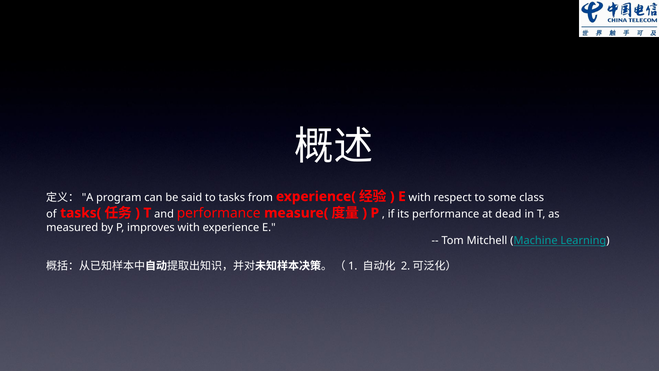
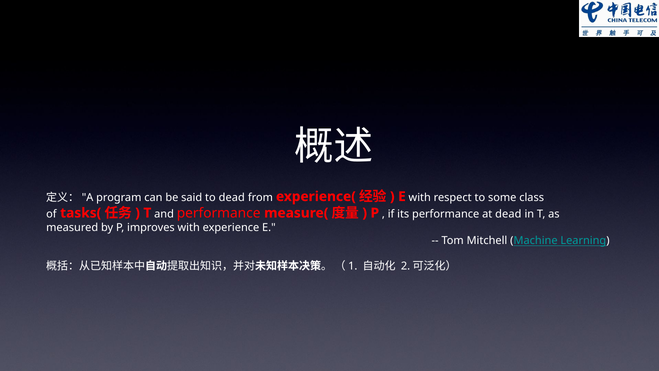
to tasks: tasks -> dead (232, 197)
